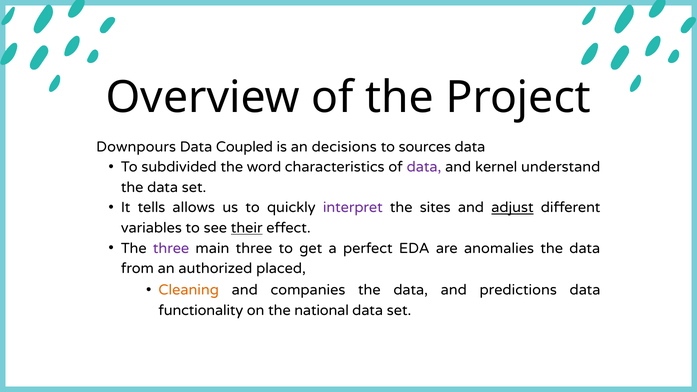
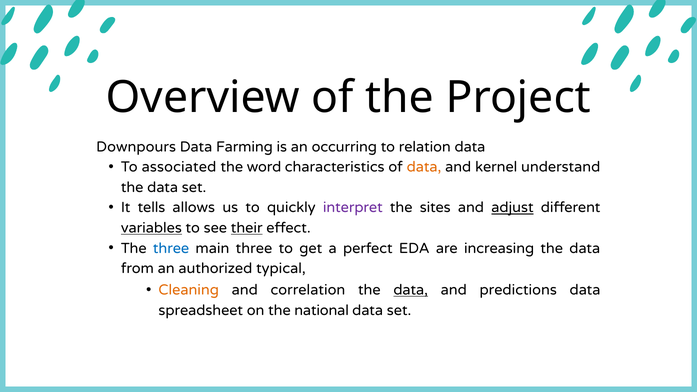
Coupled: Coupled -> Farming (244, 147)
decisions: decisions -> occurring (344, 147)
sources: sources -> relation (425, 147)
subdivided: subdivided -> associated (179, 167)
data colour: purple -> orange (424, 167)
variables underline: none -> present (151, 228)
three colour: purple -> blue (171, 248)
anomalies: anomalies -> increasing (499, 248)
placed: placed -> typical (281, 269)
companies: companies -> correlation (308, 290)
data underline: none -> present (411, 290)
functionality: functionality -> spreadsheet (201, 310)
